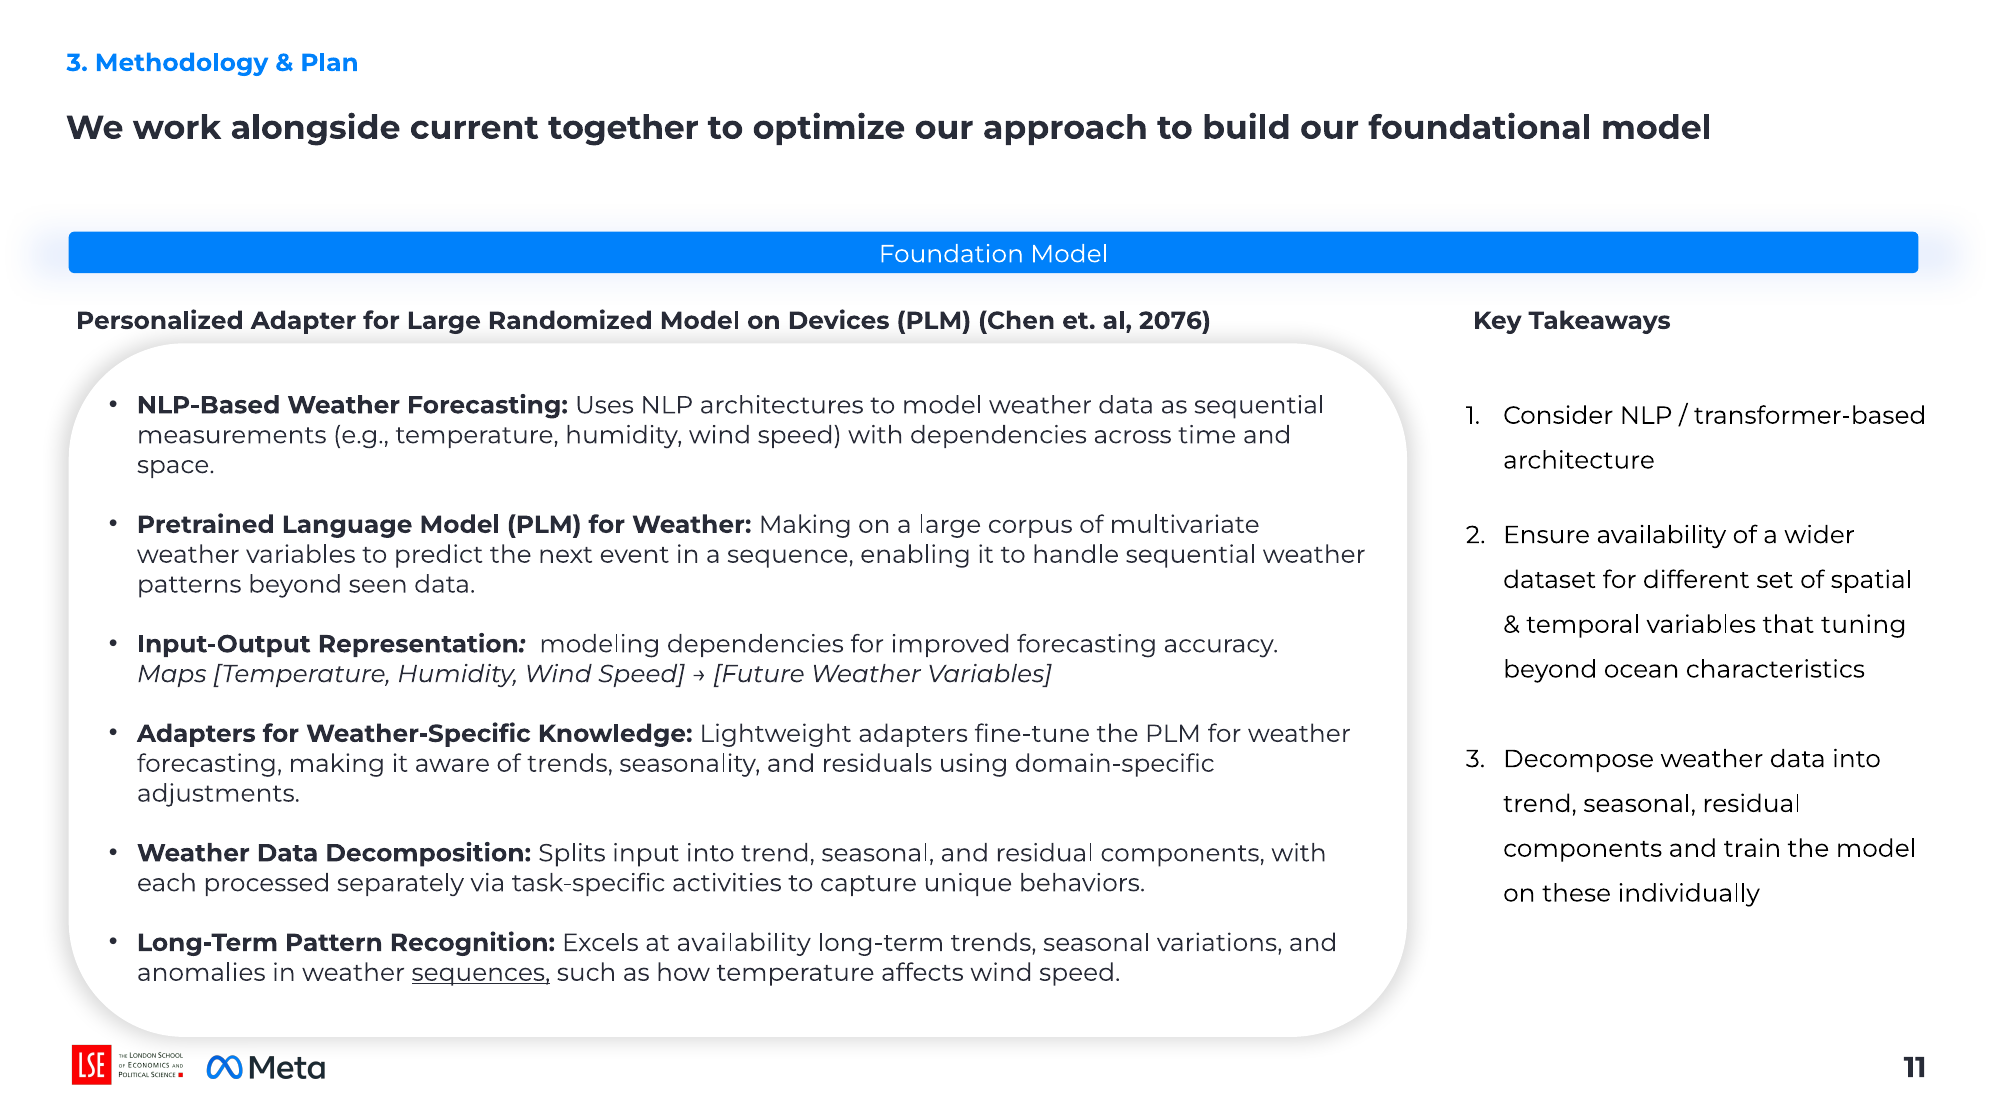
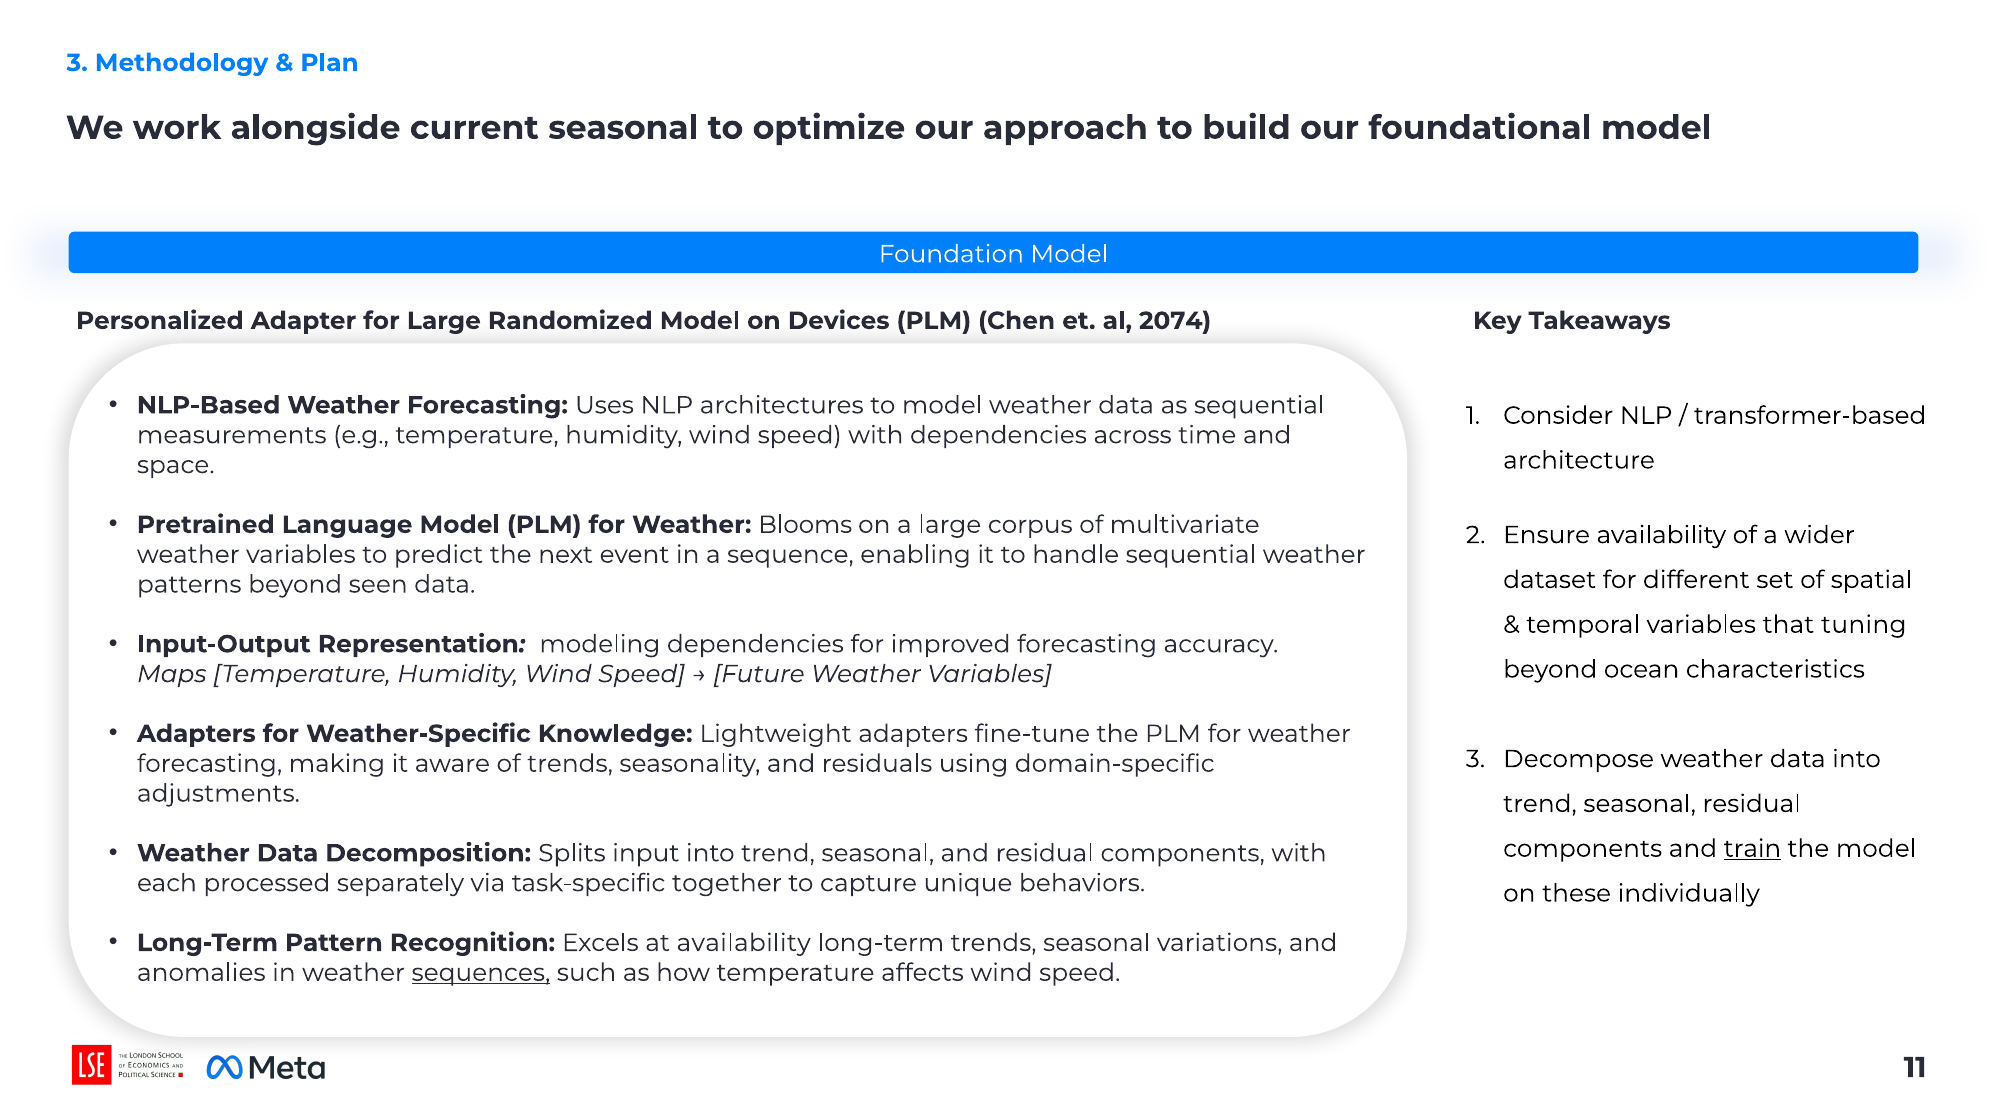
current together: together -> seasonal (623, 128)
2076: 2076 -> 2074 (1175, 321)
Weather Making: Making -> Blooms (805, 525)
train underline: none -> present (1752, 849)
activities: activities -> together (727, 883)
